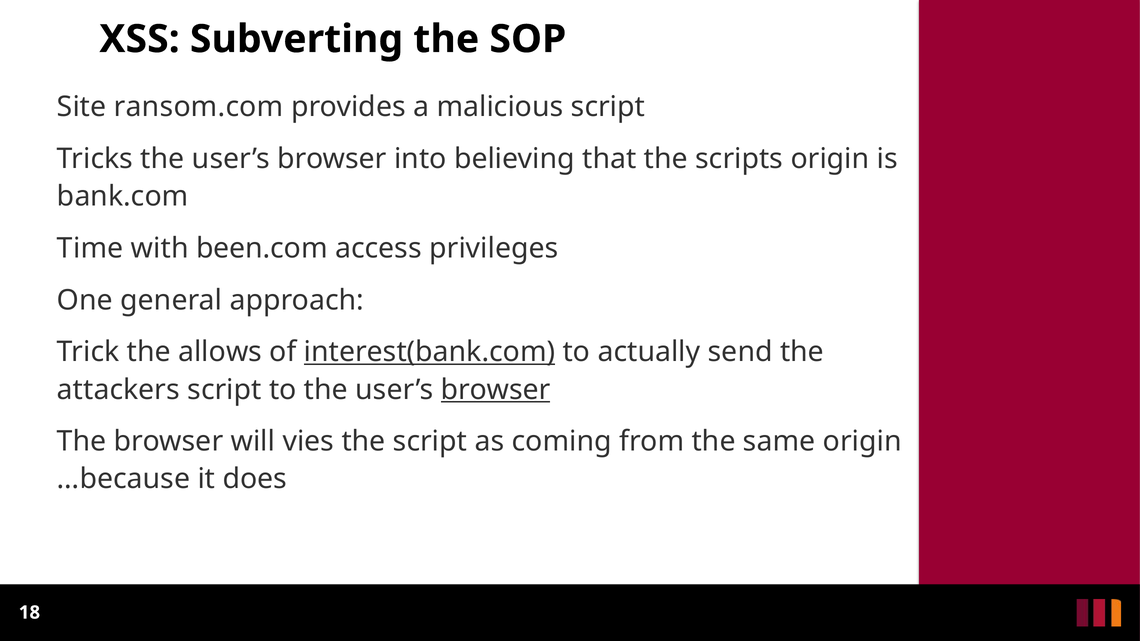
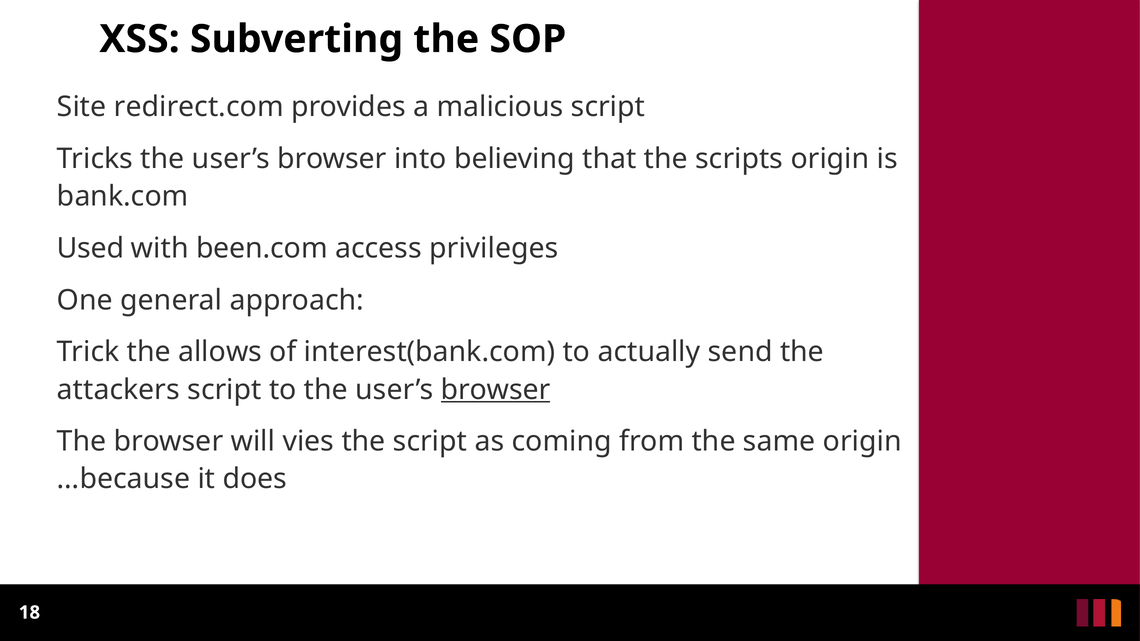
ransom.com: ransom.com -> redirect.com (199, 107)
Time: Time -> Used (90, 248)
interest(bank.com underline: present -> none (430, 352)
